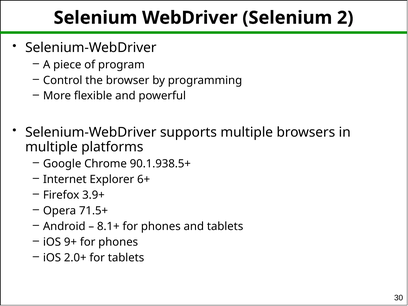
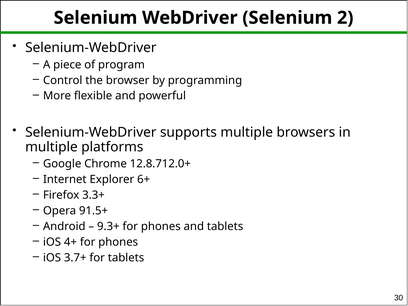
90.1.938.5+: 90.1.938.5+ -> 12.8.712.0+ (160, 164)
3.9+: 3.9+ -> 3.3+ (93, 195)
71.5+: 71.5+ -> 91.5+ (94, 211)
8.1+: 8.1+ -> 9.3+ (108, 226)
9+: 9+ -> 4+ (70, 242)
2.0+: 2.0+ -> 3.7+ (75, 258)
